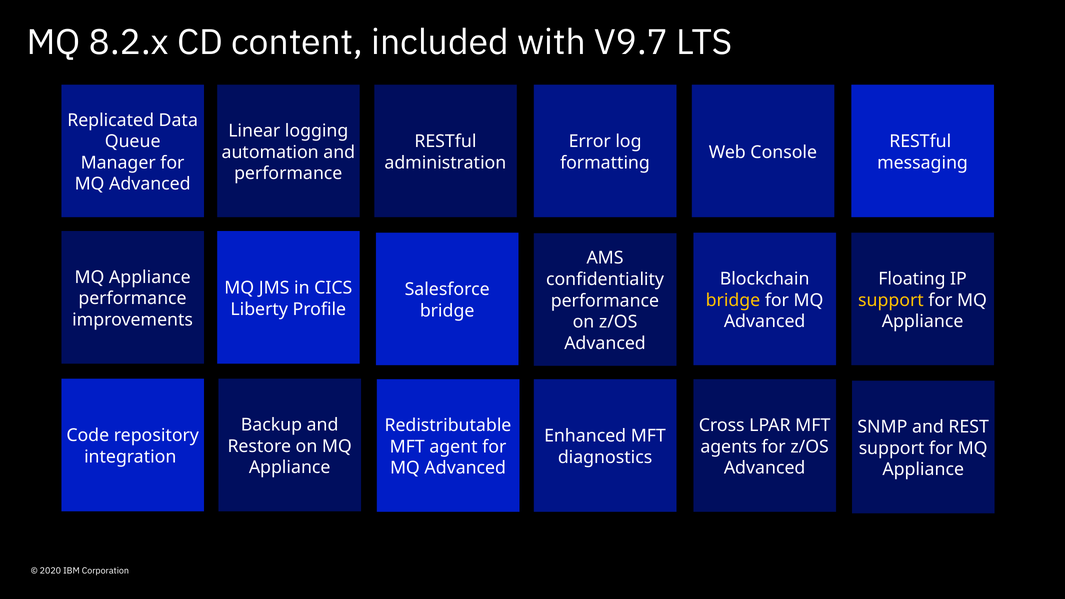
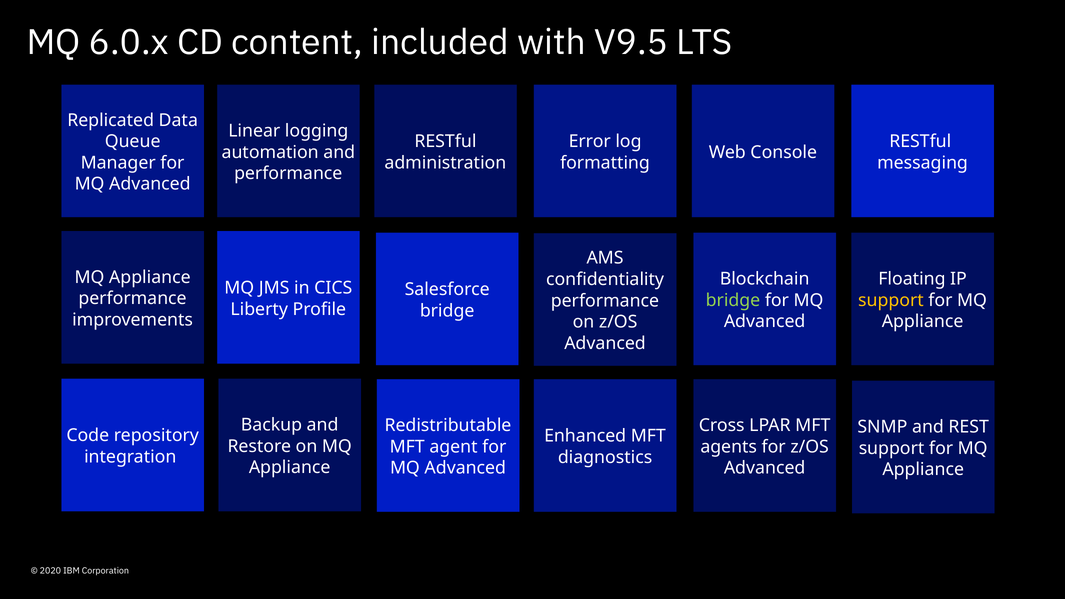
8.2.x: 8.2.x -> 6.0.x (129, 42)
V9.7: V9.7 -> V9.5 (631, 42)
bridge colour: yellow -> light green (733, 300)
